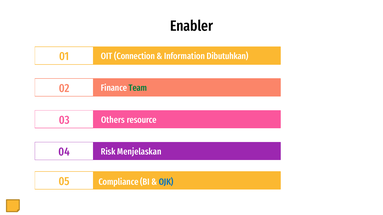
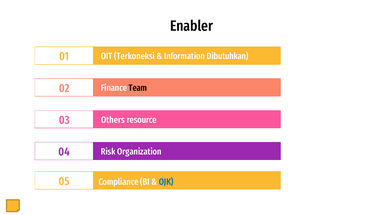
Connection: Connection -> Terkoneksi (135, 56)
Team colour: green -> black (138, 88)
Menjelaskan: Menjelaskan -> Organization (139, 152)
